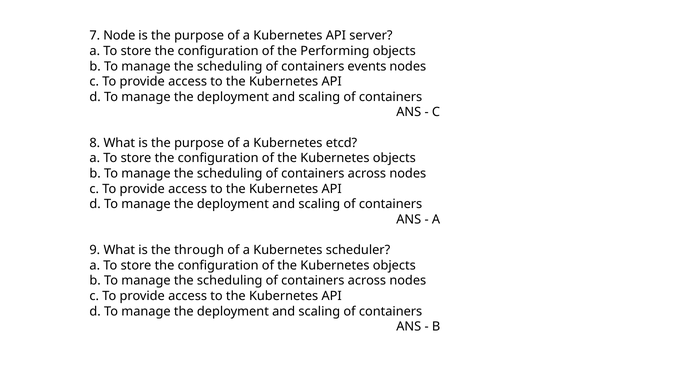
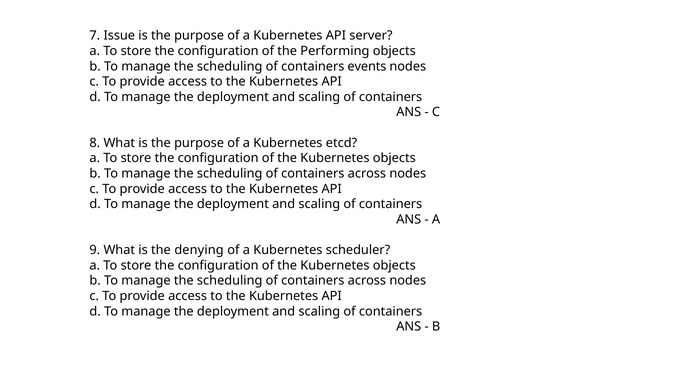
Node: Node -> Issue (119, 36)
through: through -> denying (199, 251)
